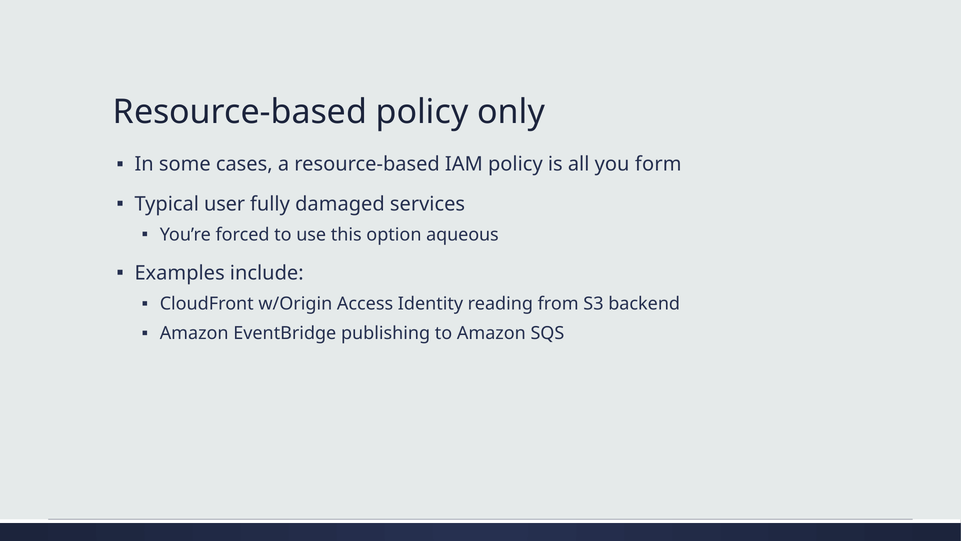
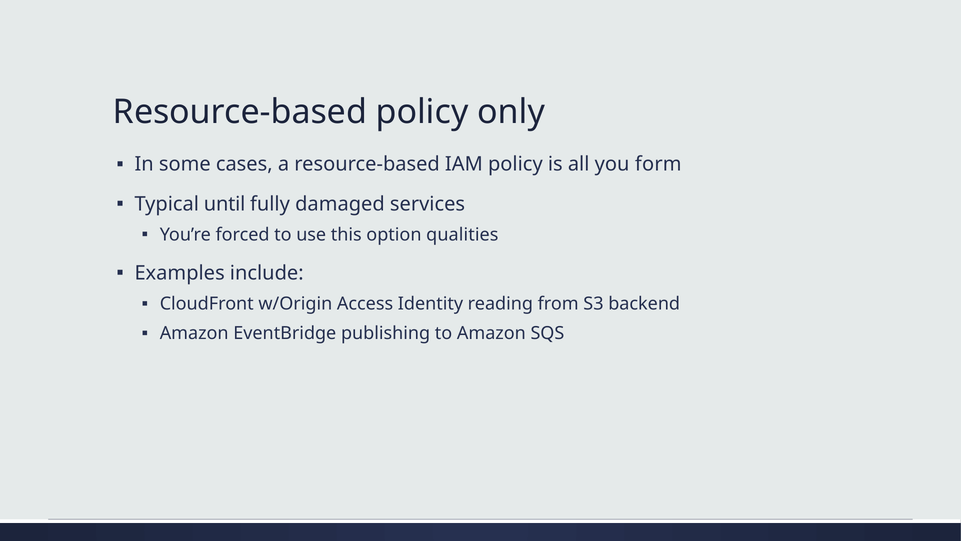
user: user -> until (225, 204)
aqueous: aqueous -> qualities (462, 234)
